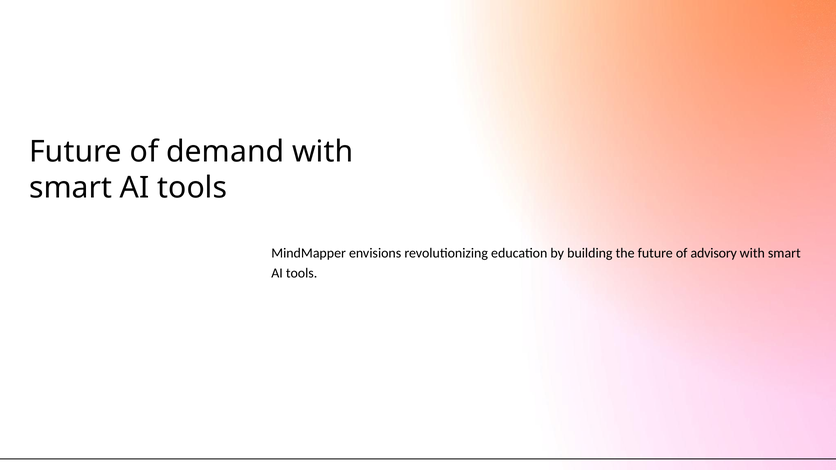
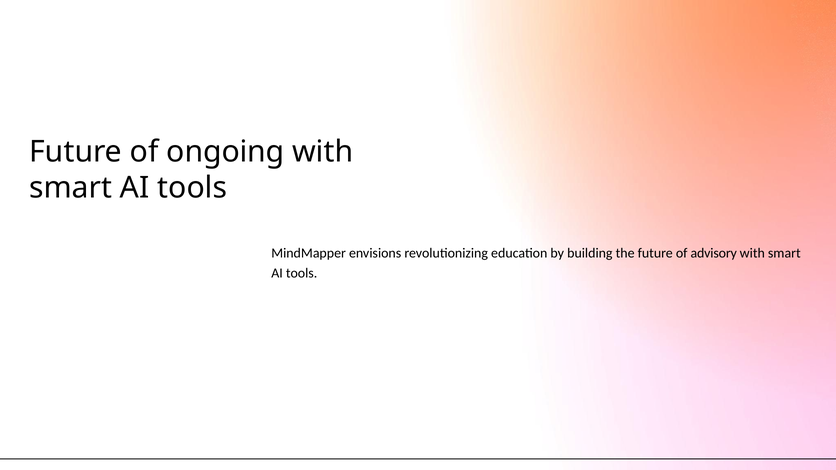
demand: demand -> ongoing (225, 152)
